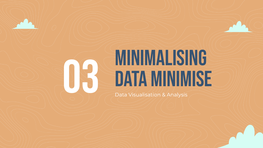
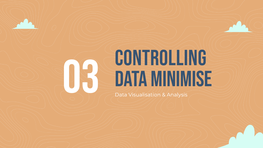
Minimalising: Minimalising -> Controlling (161, 58)
